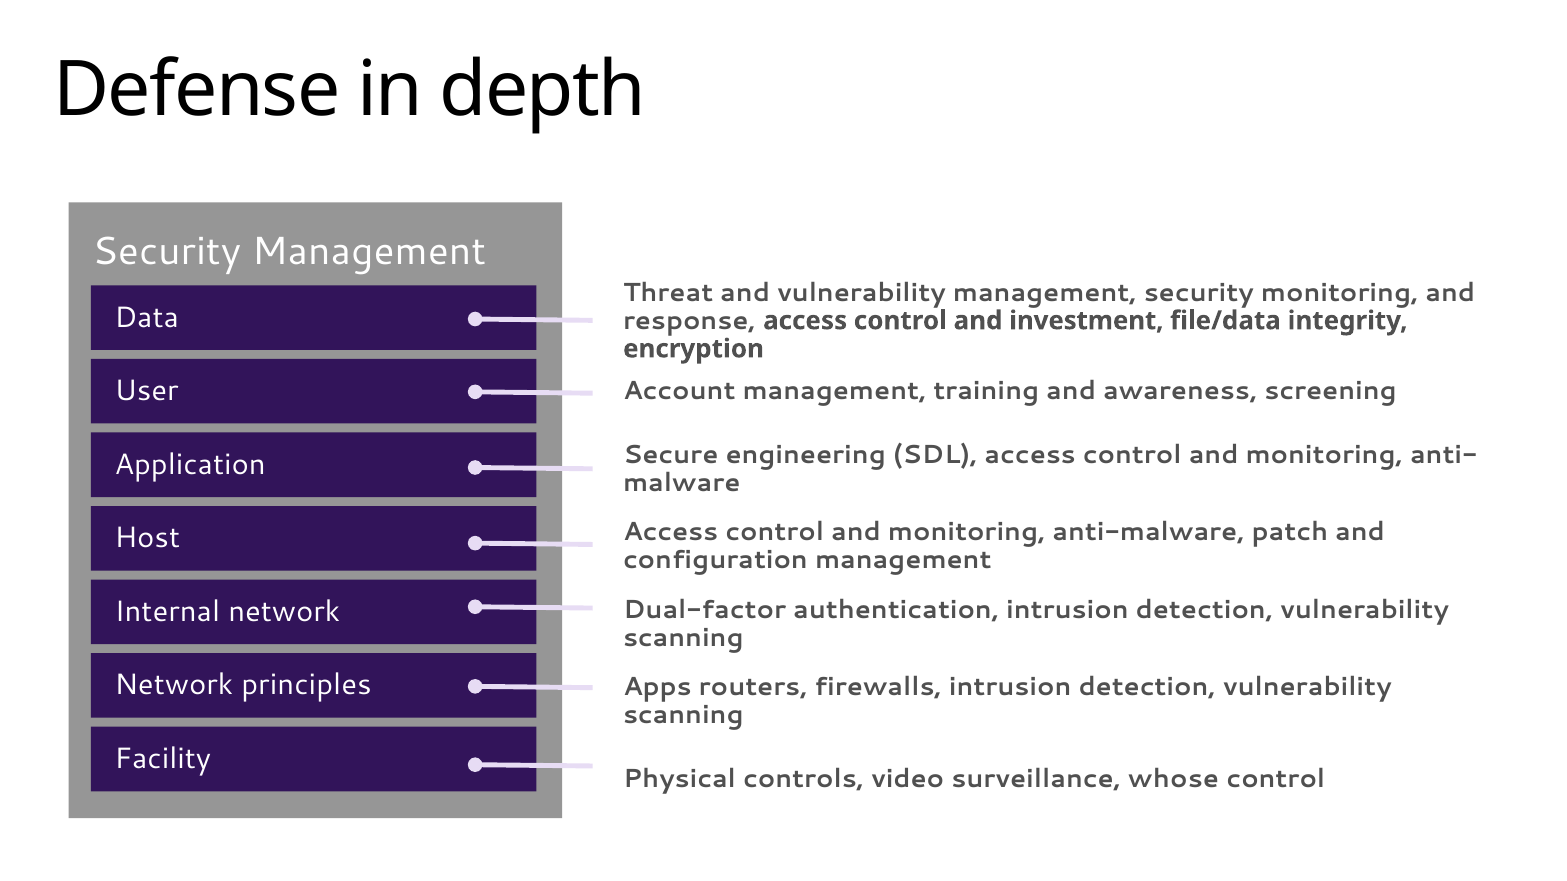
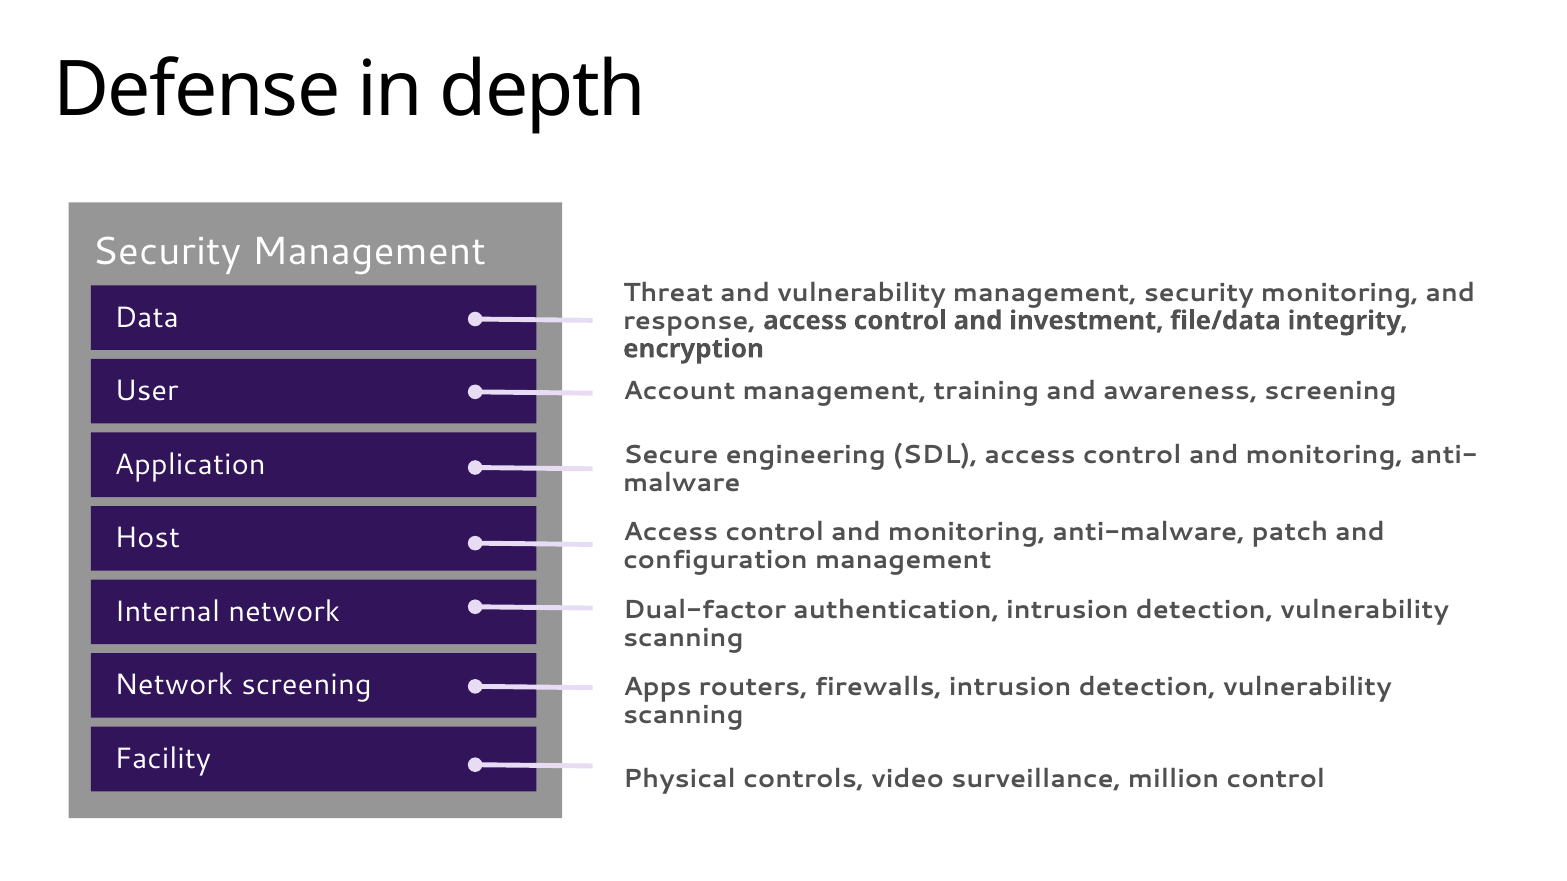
Network principles: principles -> screening (307, 686)
whose: whose -> million (1174, 779)
